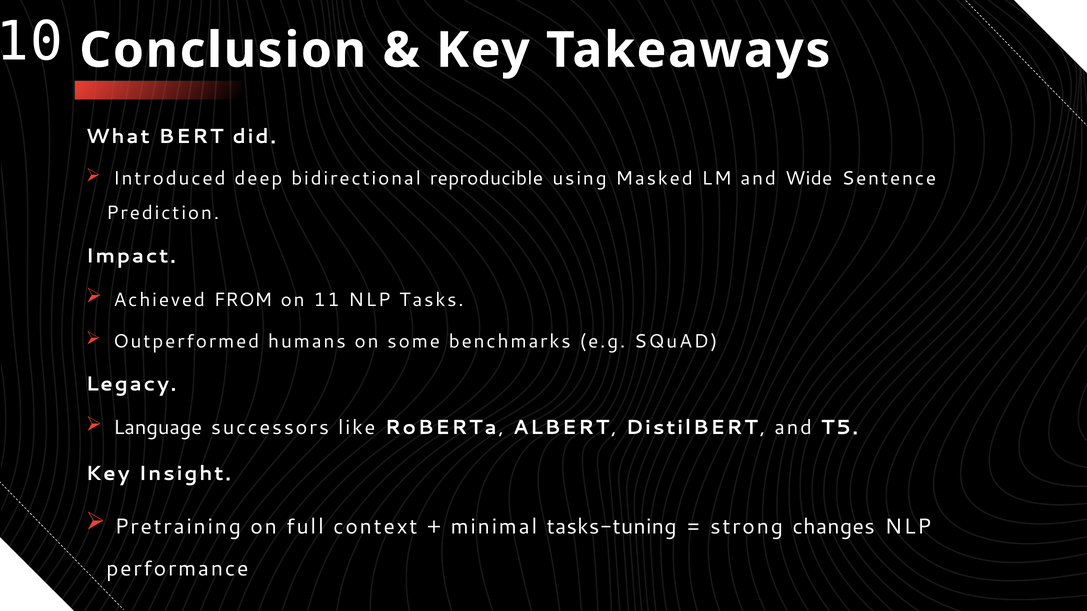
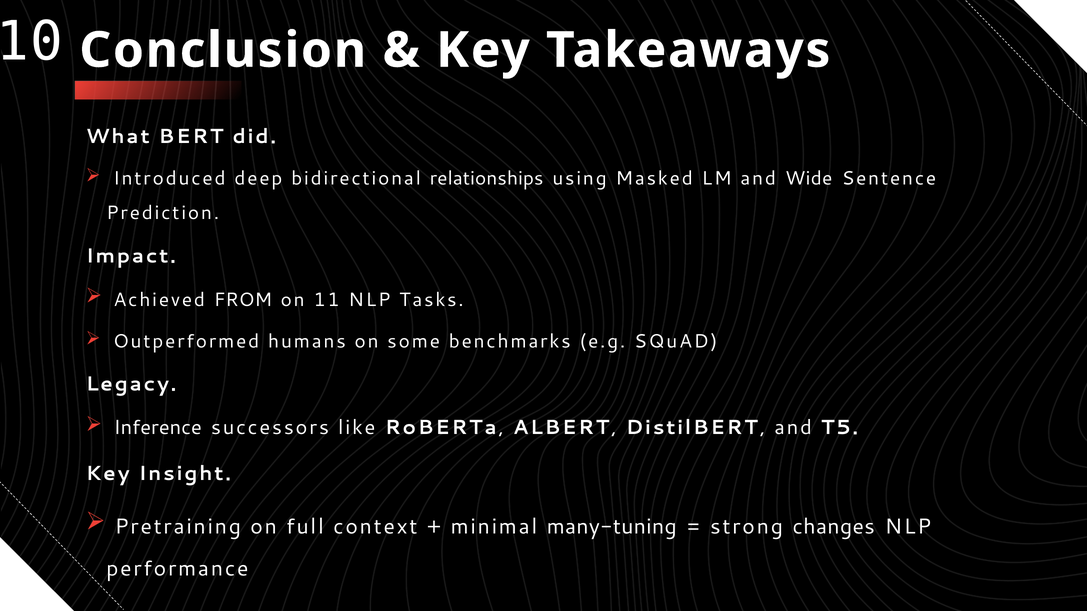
reproducible: reproducible -> relationships (487, 178)
Language: Language -> Inference (158, 428)
tasks-tuning: tasks-tuning -> many-tuning (612, 527)
